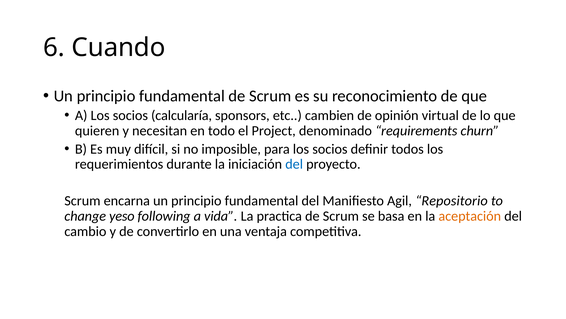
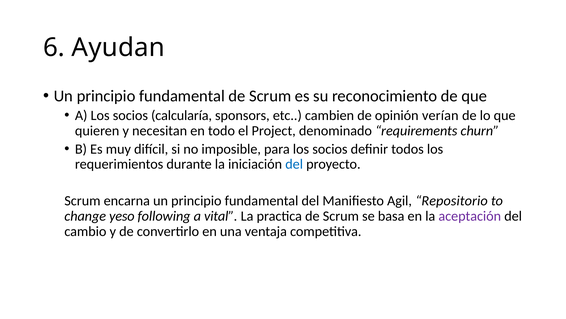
Cuando: Cuando -> Ayudan (118, 48)
virtual: virtual -> verían (440, 115)
vida: vida -> vital (221, 216)
aceptación colour: orange -> purple (470, 216)
